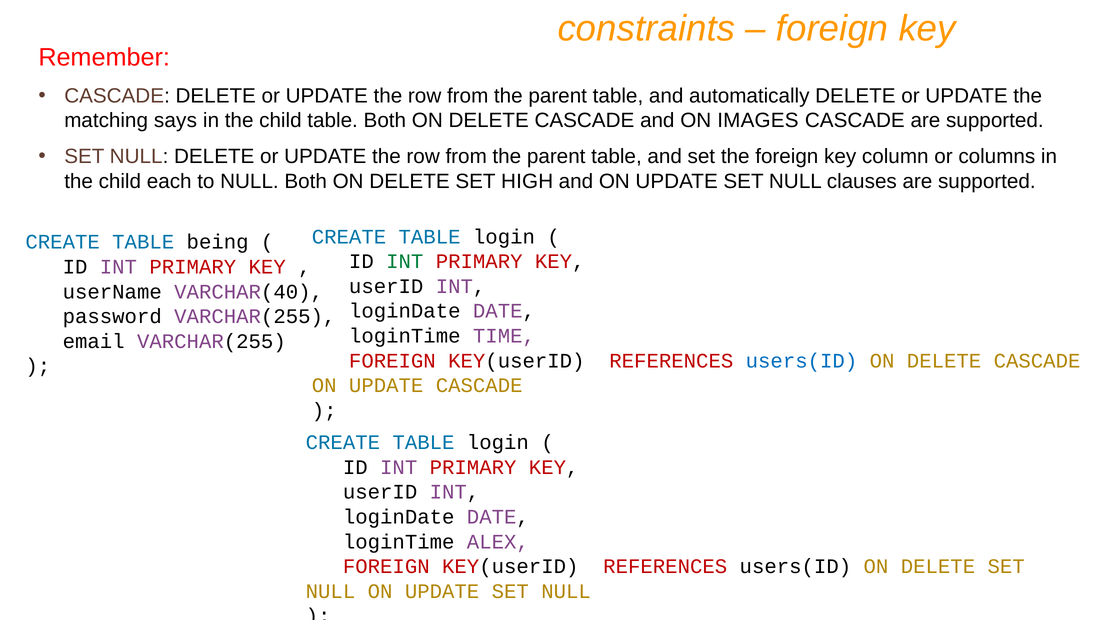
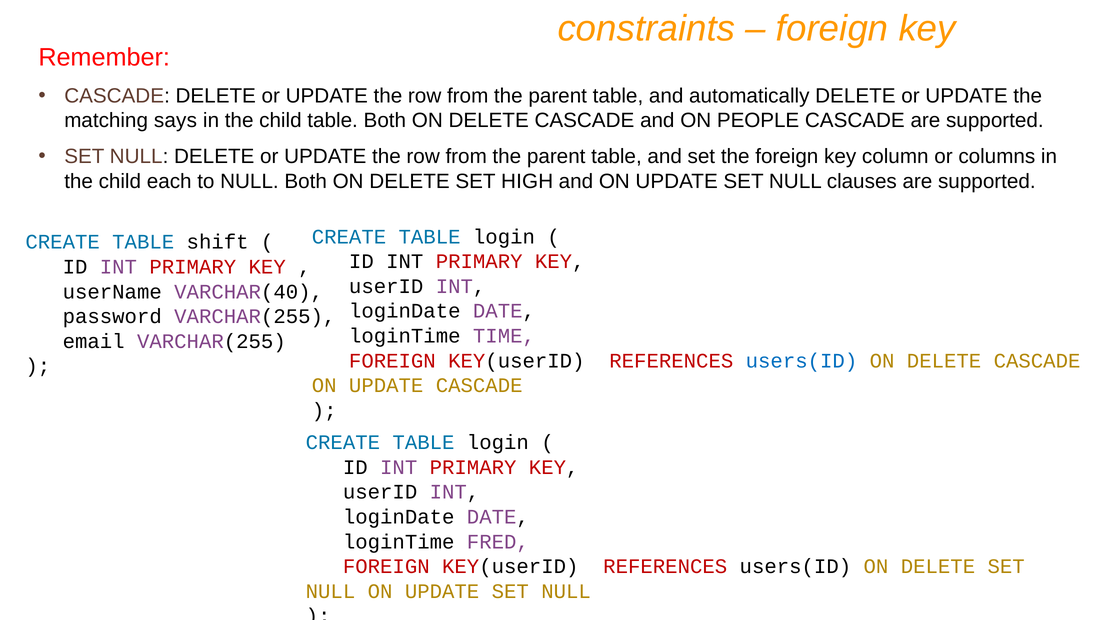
IMAGES: IMAGES -> PEOPLE (758, 121)
being: being -> shift (218, 242)
INT colour: green -> black (405, 261)
ALEX: ALEX -> FRED (498, 542)
